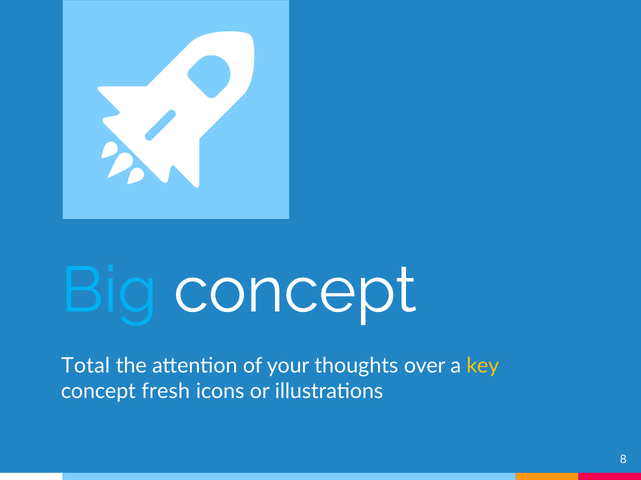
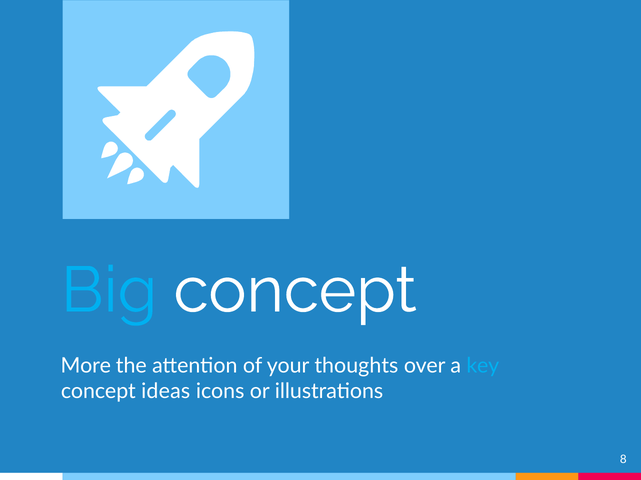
Total: Total -> More (86, 366)
key colour: yellow -> light blue (483, 366)
fresh: fresh -> ideas (166, 392)
